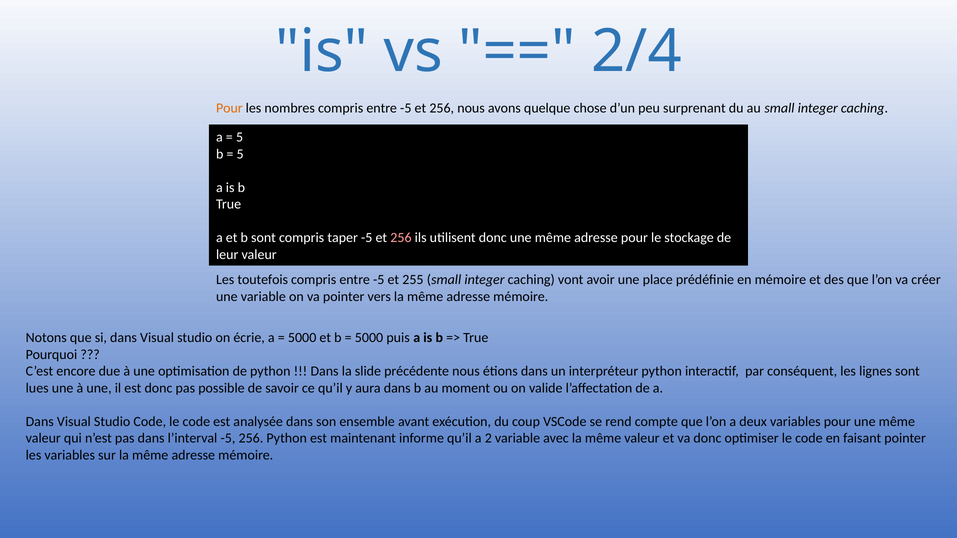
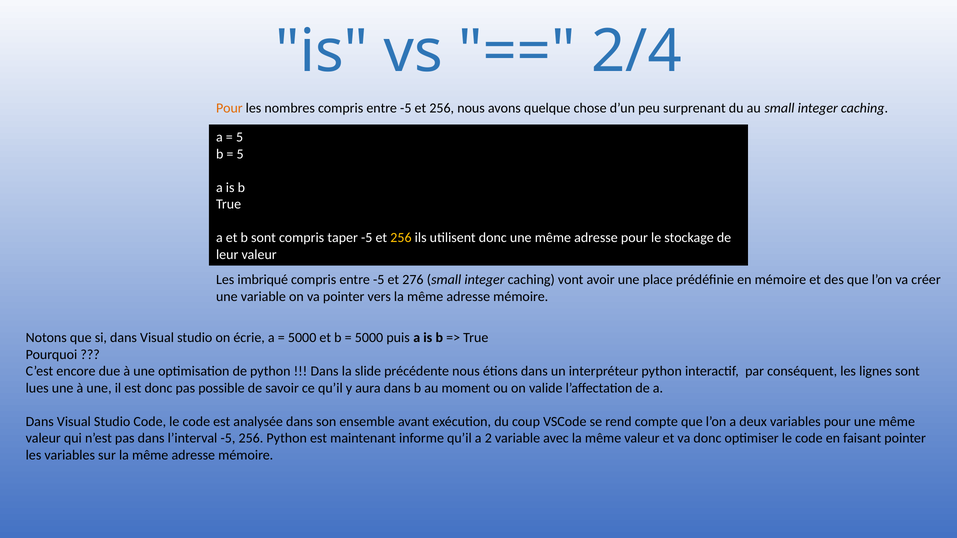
256 colour: pink -> yellow (401, 238)
toutefois: toutefois -> imbriqué (263, 280)
255: 255 -> 276 (413, 280)
